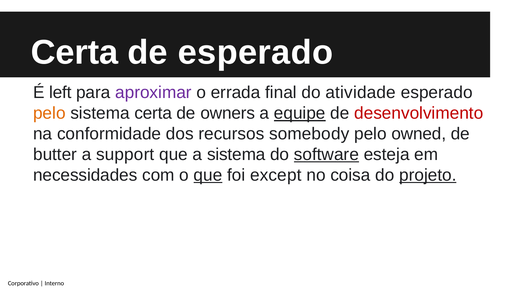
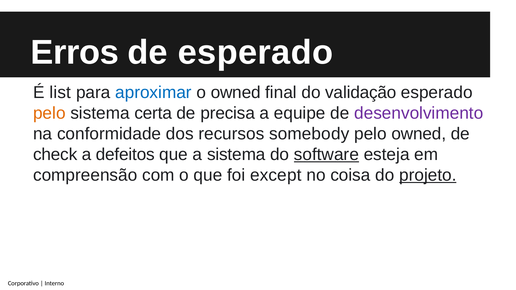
Certa: Certa -> Erros (75, 53)
left: left -> list (60, 93)
aproximar colour: purple -> blue (153, 93)
o errada: errada -> owned (236, 93)
atividade: atividade -> validação (361, 93)
owners: owners -> precisa (228, 113)
equipe underline: present -> none (300, 113)
desenvolvimento colour: red -> purple (419, 113)
butter: butter -> check (55, 155)
support: support -> defeitos (125, 155)
necessidades: necessidades -> compreensão (85, 175)
que underline: present -> none (208, 175)
